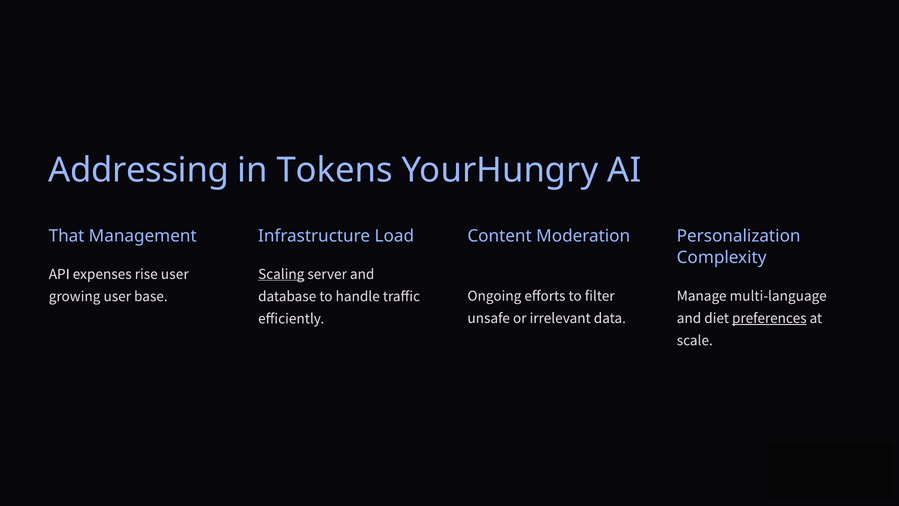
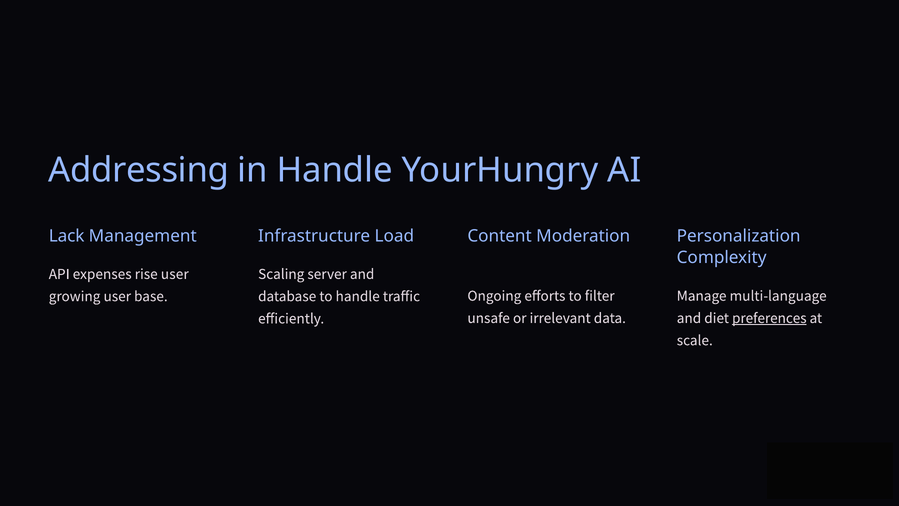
in Tokens: Tokens -> Handle (335, 170)
That: That -> Lack (67, 236)
Scaling underline: present -> none (281, 274)
